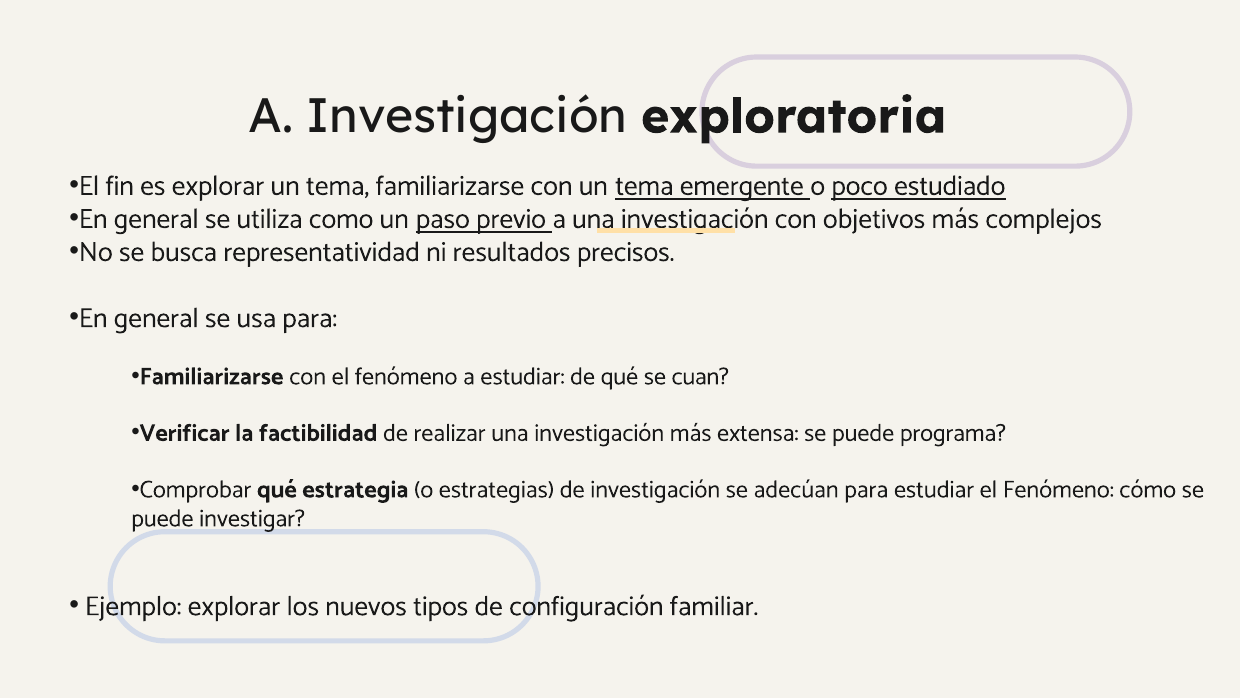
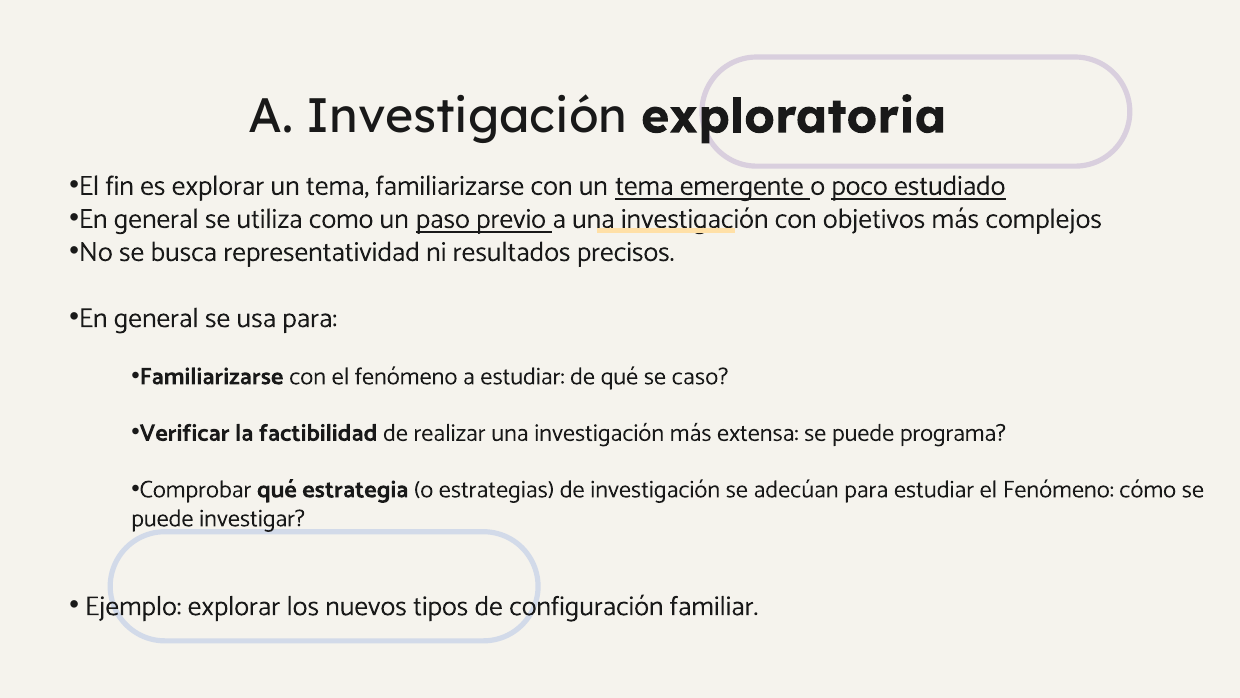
cuan: cuan -> caso (700, 376)
